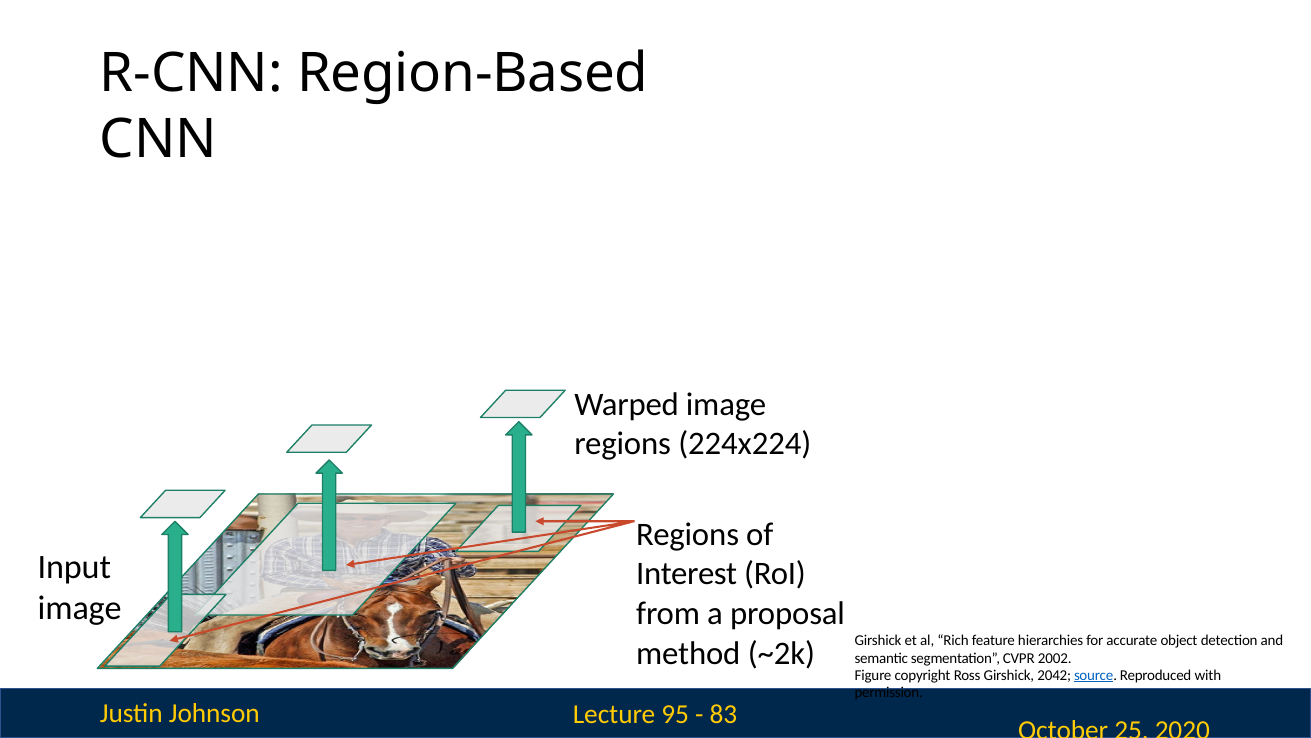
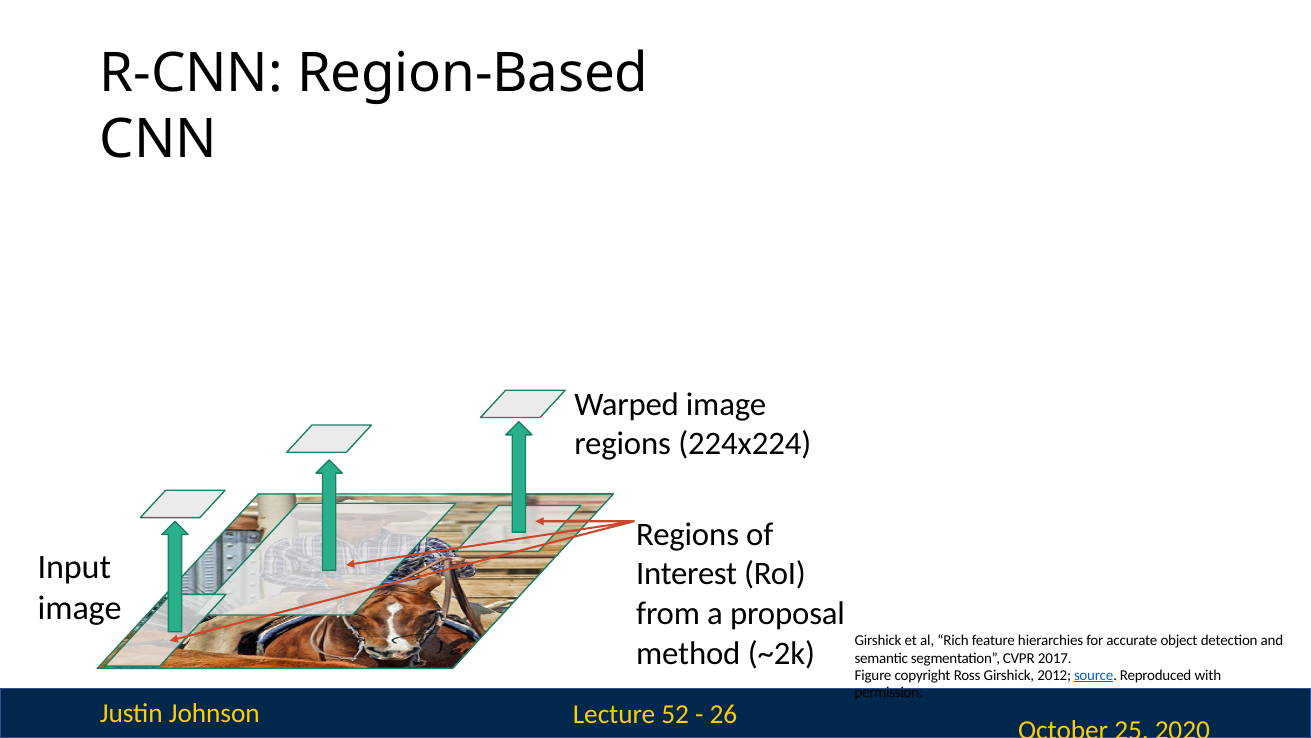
2002: 2002 -> 2017 (1055, 658)
2042: 2042 -> 2012 (1054, 675)
95: 95 -> 52 (675, 714)
83: 83 -> 26 (723, 714)
